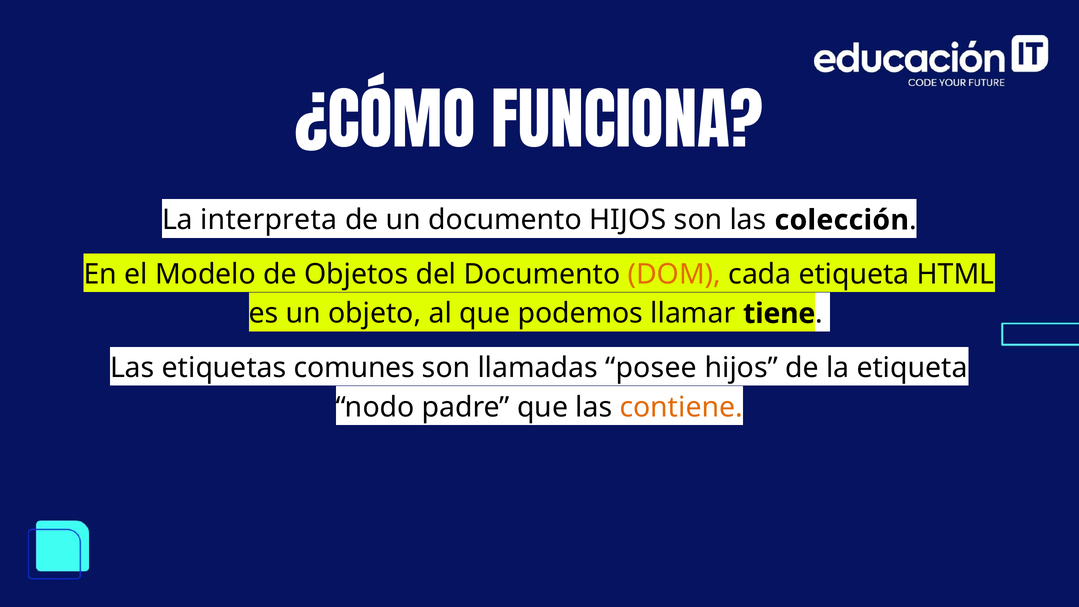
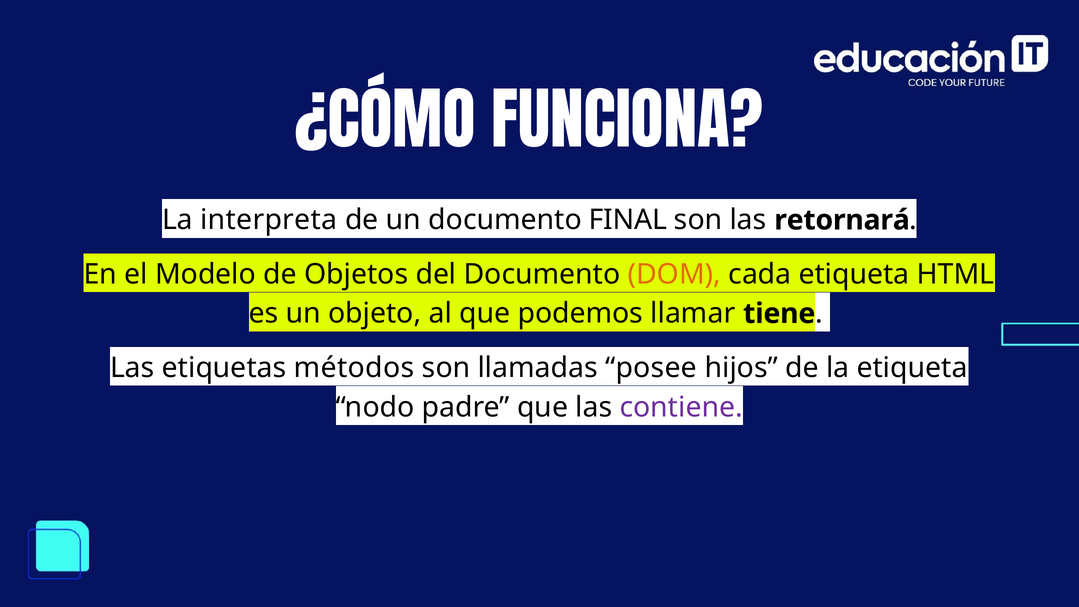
documento HIJOS: HIJOS -> FINAL (628, 220)
colección: colección -> retornará (842, 220)
comunes: comunes -> métodos (354, 368)
contiene colour: orange -> purple (681, 407)
